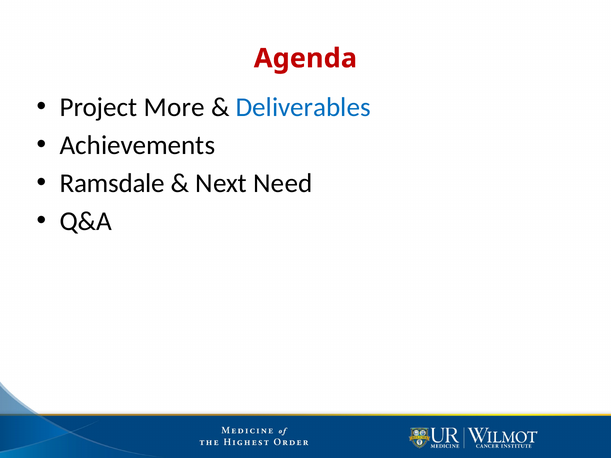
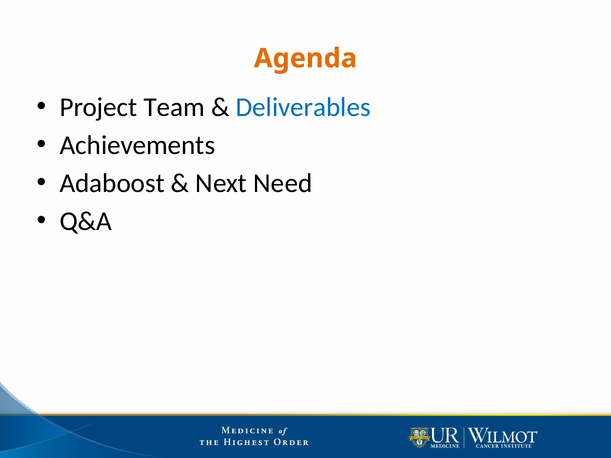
Agenda colour: red -> orange (305, 58)
More: More -> Team (174, 107)
Ramsdale: Ramsdale -> Adaboost (112, 183)
